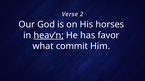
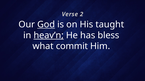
God underline: none -> present (46, 25)
horses: horses -> taught (110, 25)
favor: favor -> bless (108, 36)
